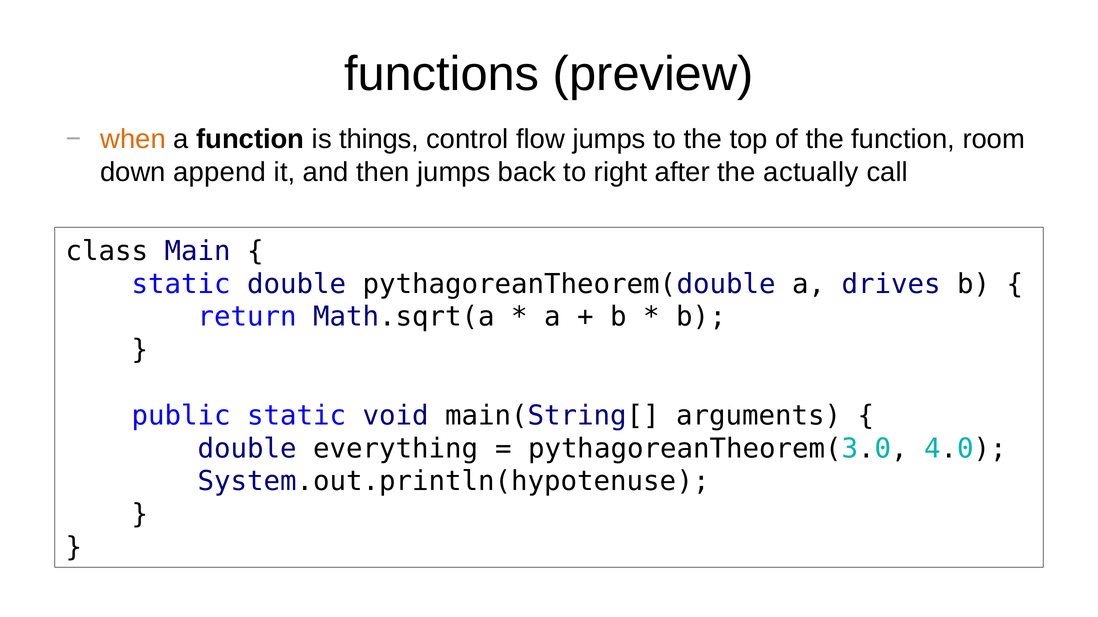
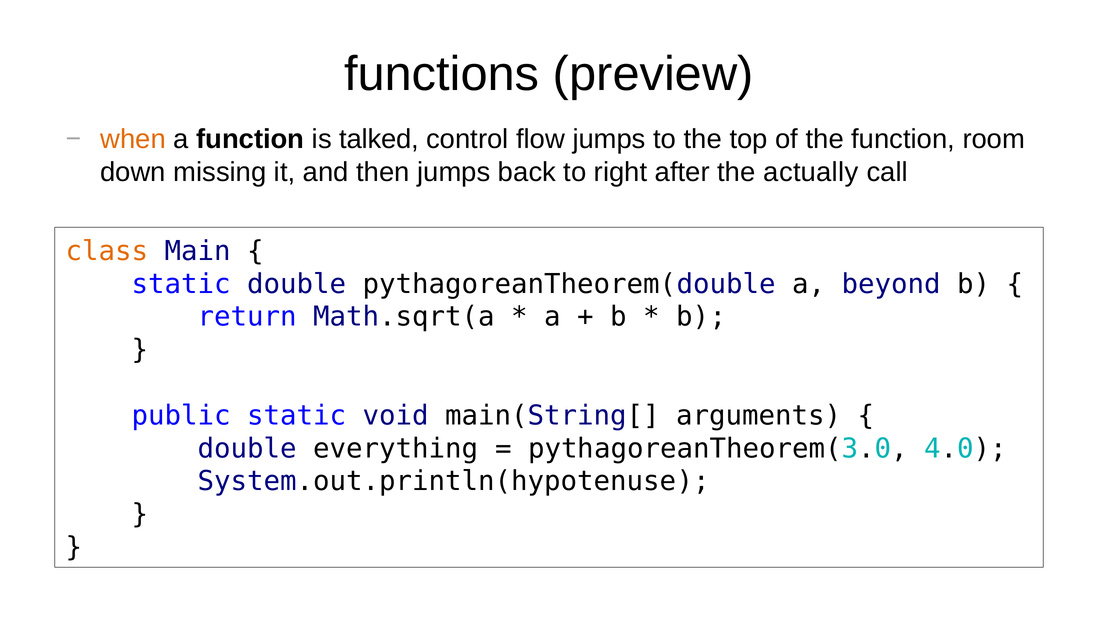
things: things -> talked (379, 140)
append: append -> missing (220, 173)
class colour: black -> orange (107, 251)
drives: drives -> beyond (891, 284)
